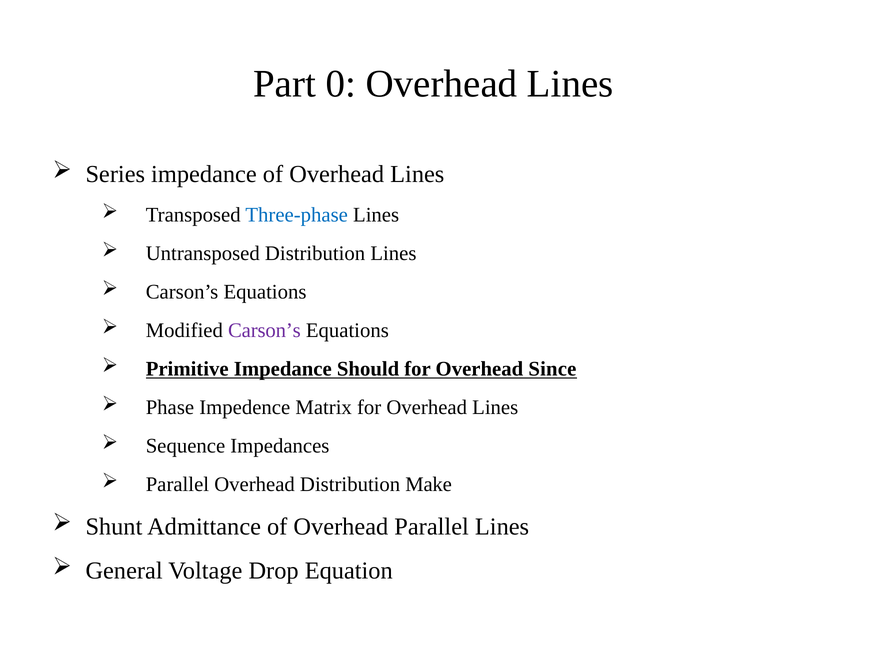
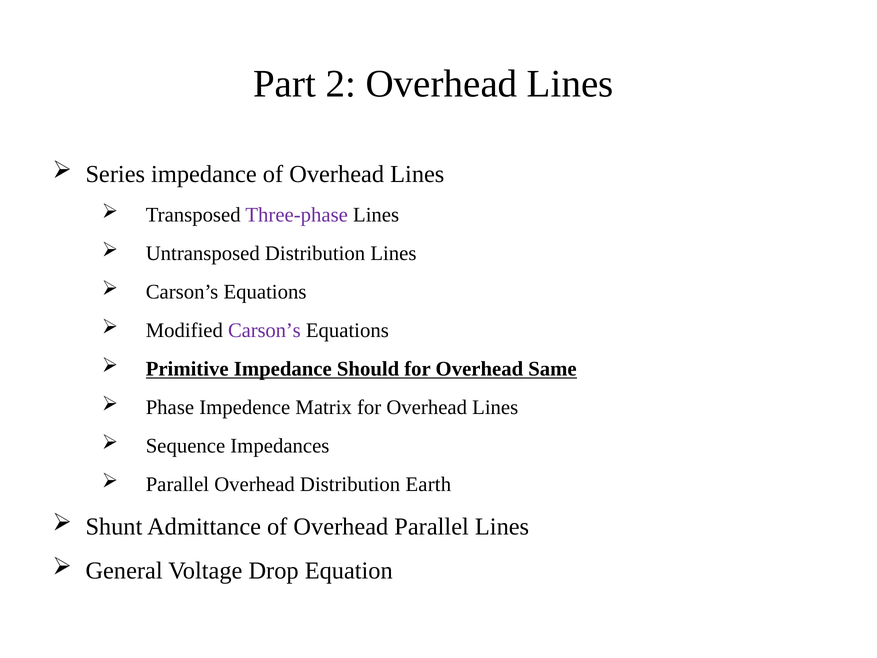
0: 0 -> 2 (341, 84)
Three-phase colour: blue -> purple (297, 215)
Since: Since -> Same (552, 369)
Make: Make -> Earth (428, 484)
